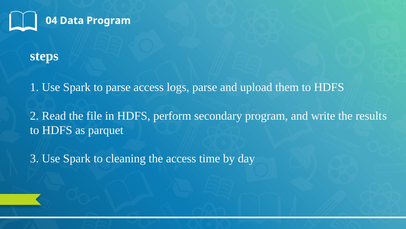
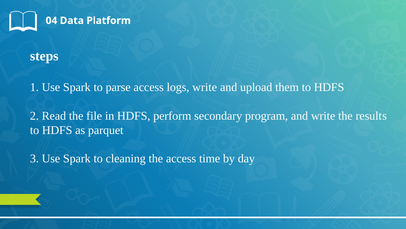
Data Program: Program -> Platform (109, 21)
logs parse: parse -> write (205, 87)
